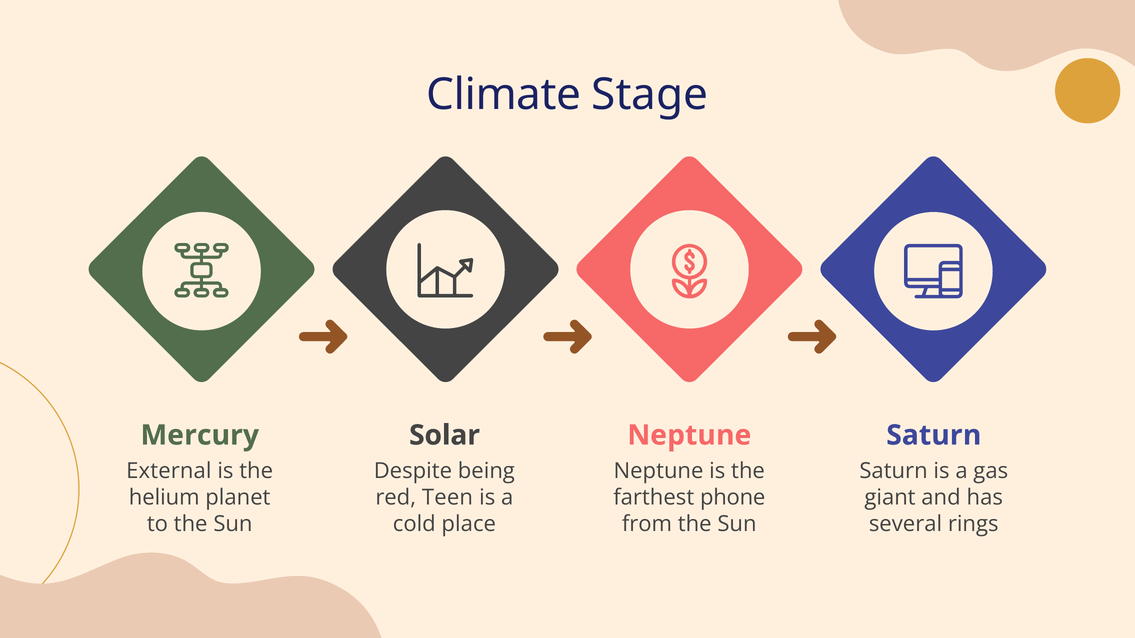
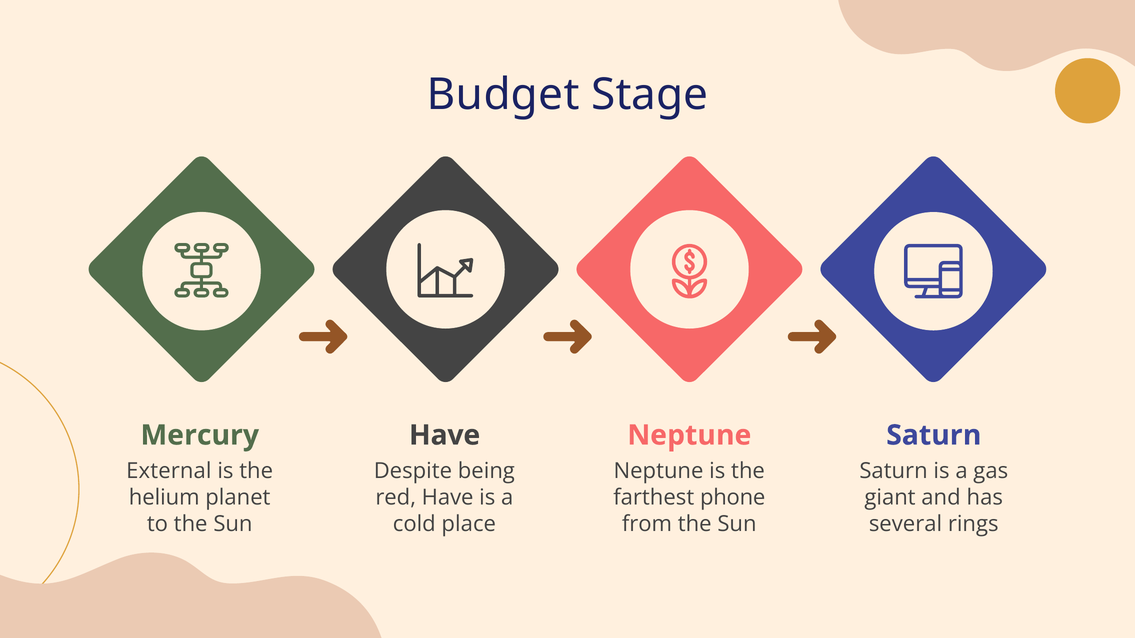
Climate: Climate -> Budget (503, 95)
Solar: Solar -> Have (445, 436)
red Teen: Teen -> Have (448, 498)
